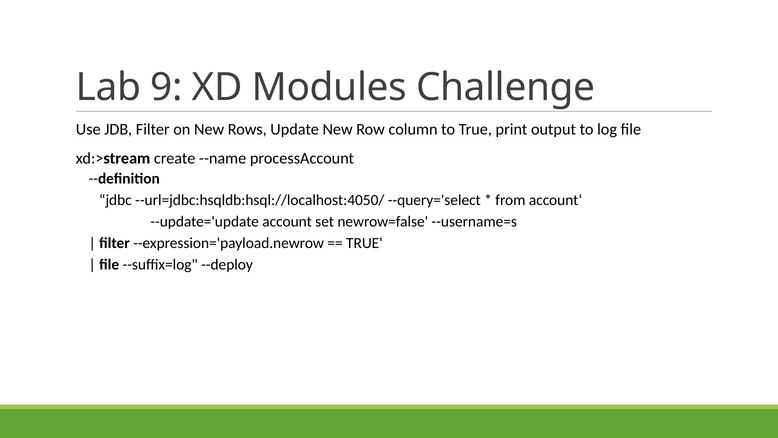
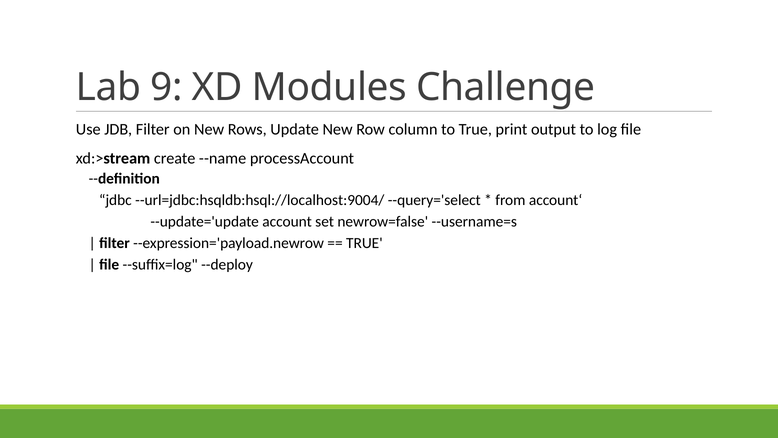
--url=jdbc:hsqldb:hsql://localhost:4050/: --url=jdbc:hsqldb:hsql://localhost:4050/ -> --url=jdbc:hsqldb:hsql://localhost:9004/ (260, 200)
